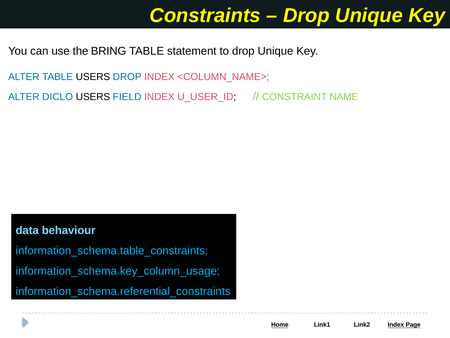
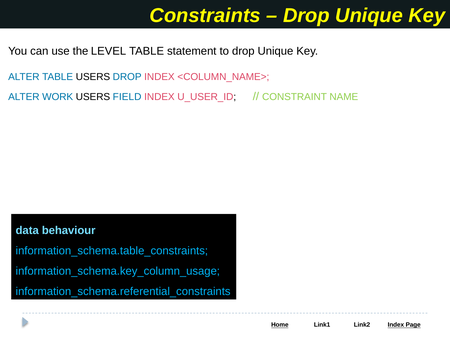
BRING: BRING -> LEVEL (109, 51)
DICLO: DICLO -> WORK (58, 97)
